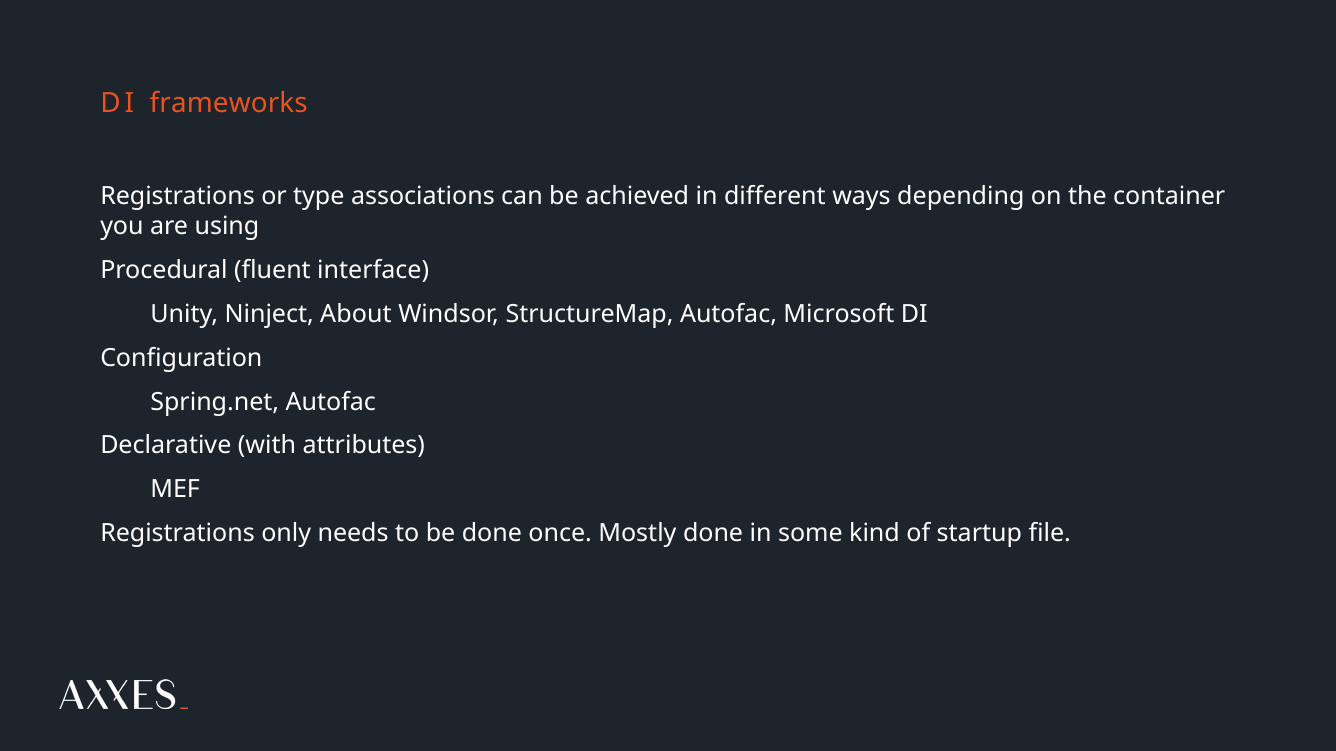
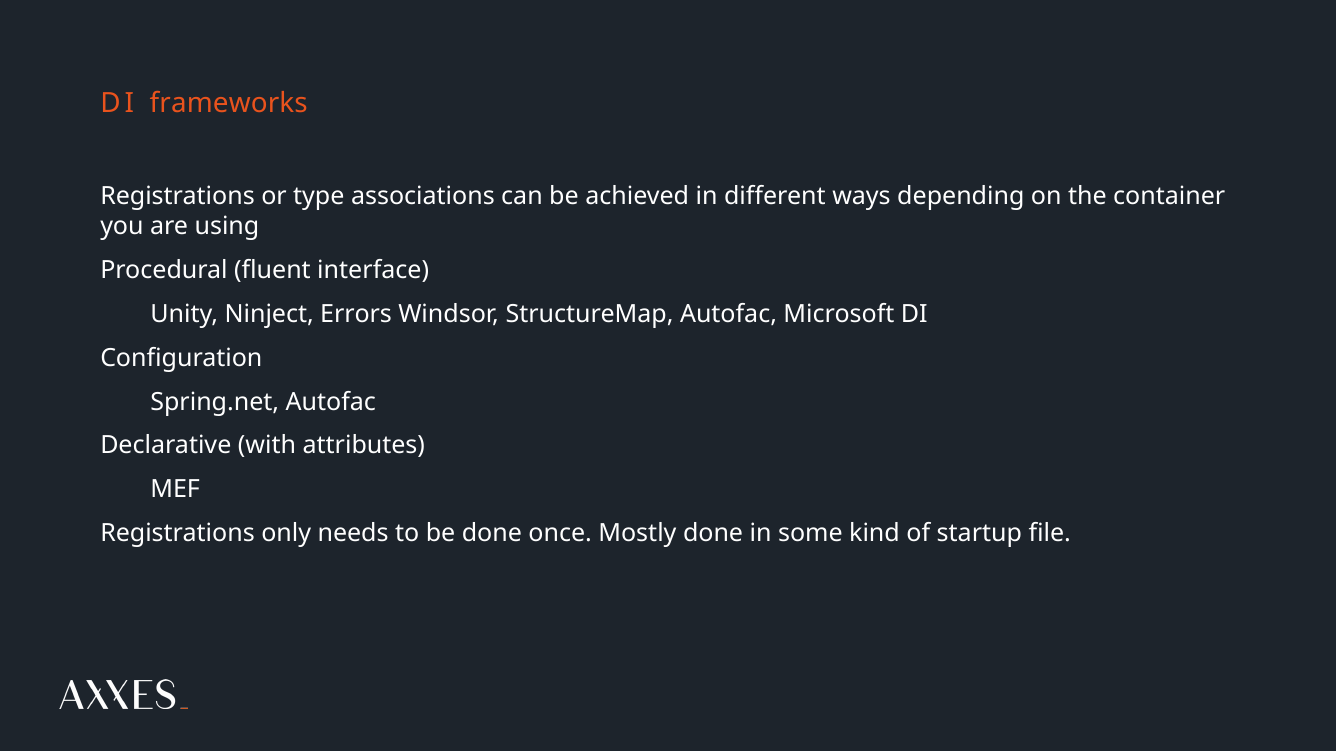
About: About -> Errors (356, 314)
